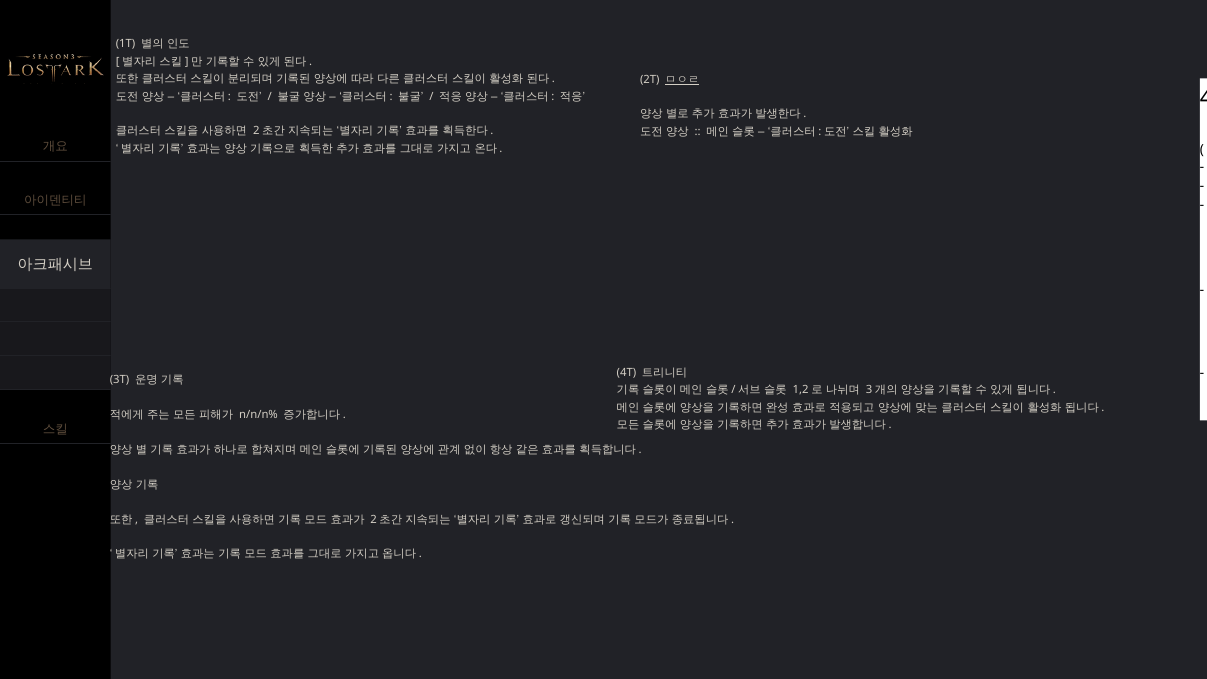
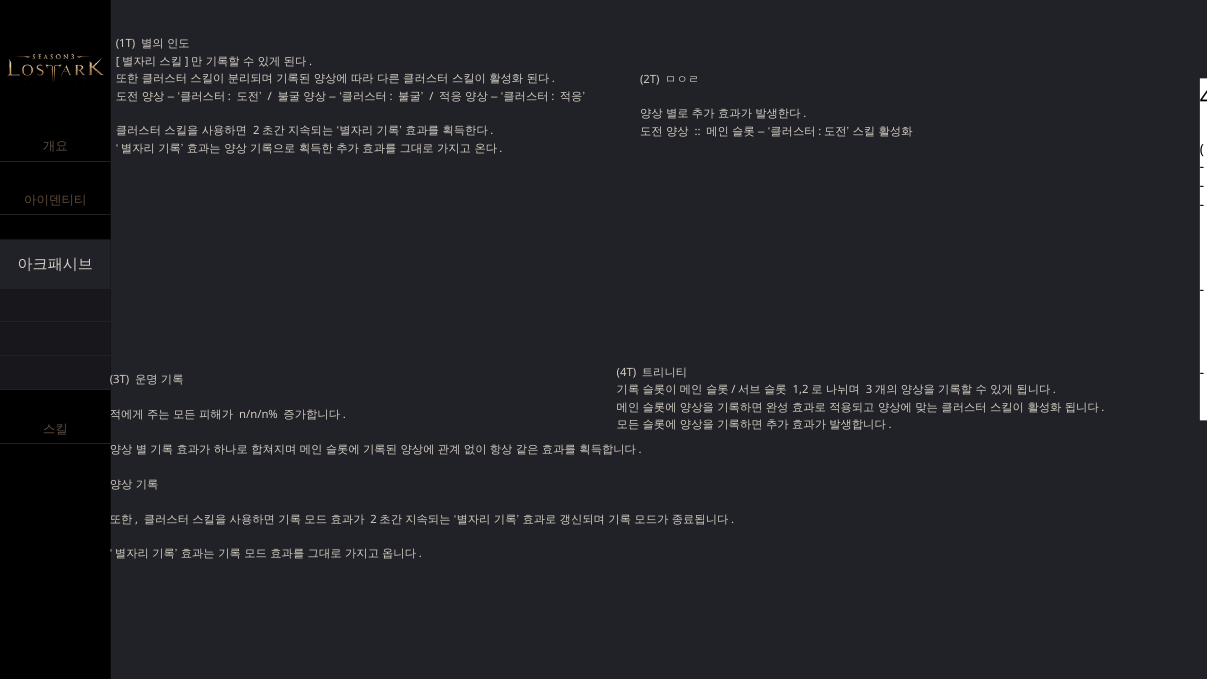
ㅁㅇㄹ underline: present -> none (682, 79)
